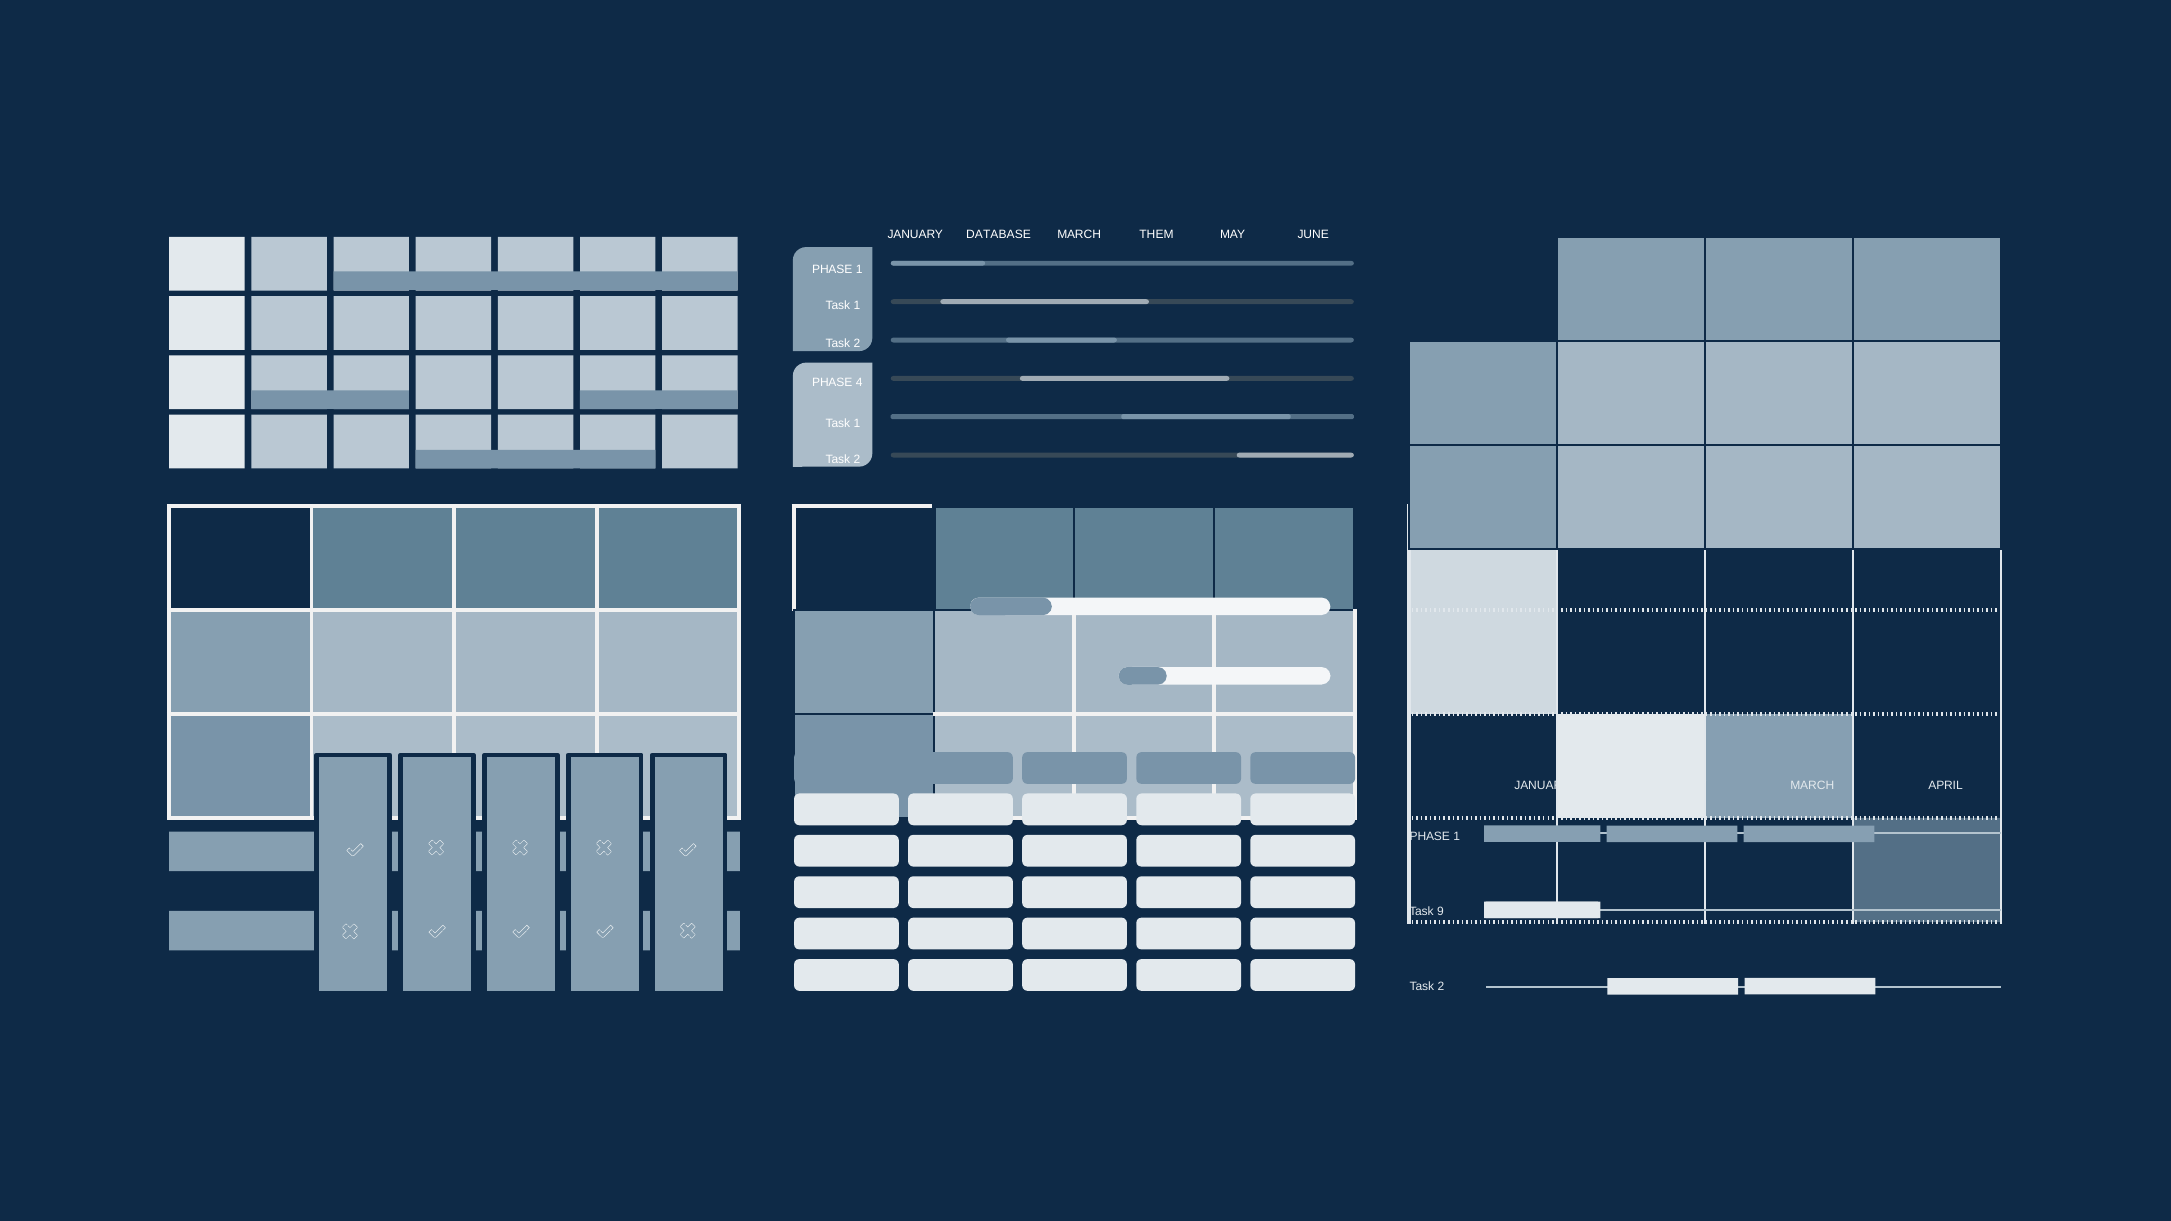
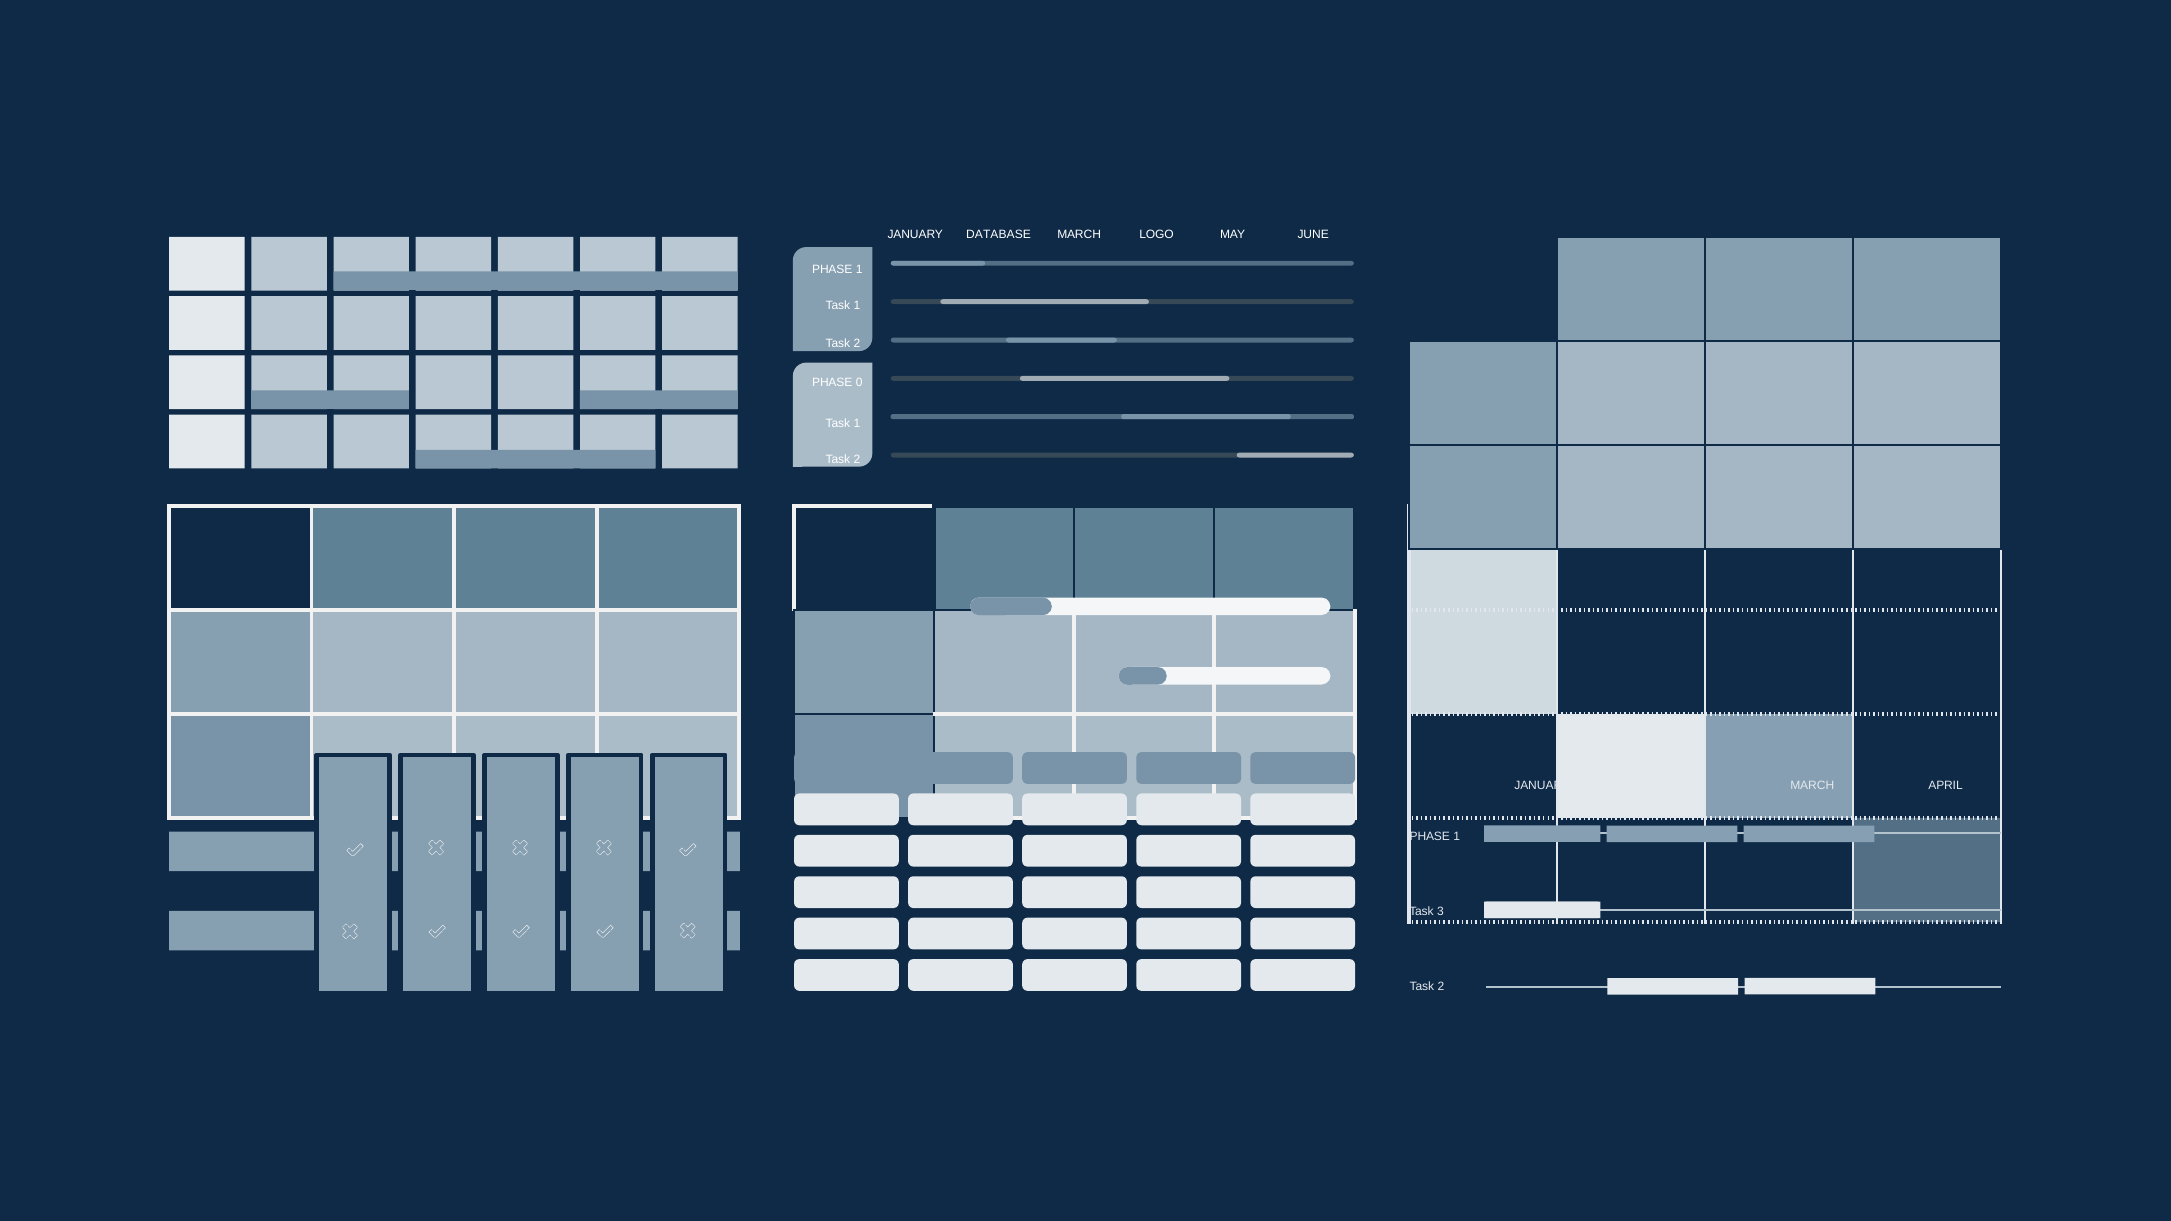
THEM: THEM -> LOGO (1157, 234)
4: 4 -> 0 (859, 383)
9: 9 -> 3 (1440, 912)
